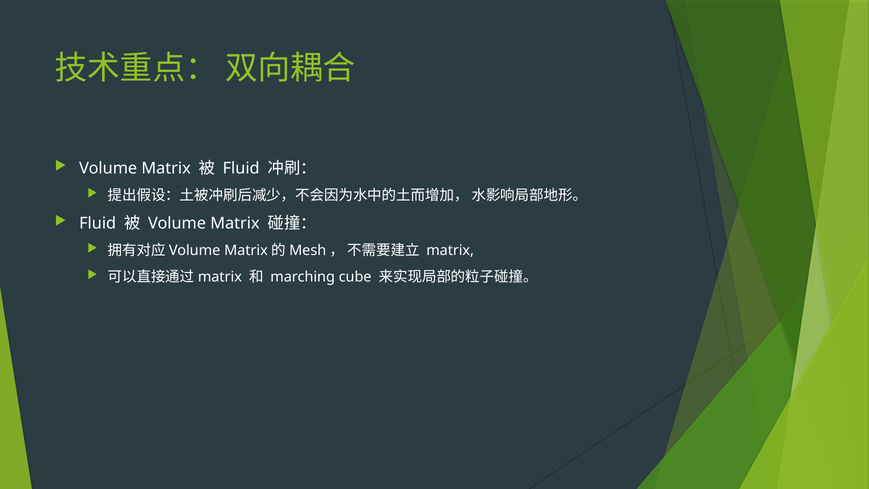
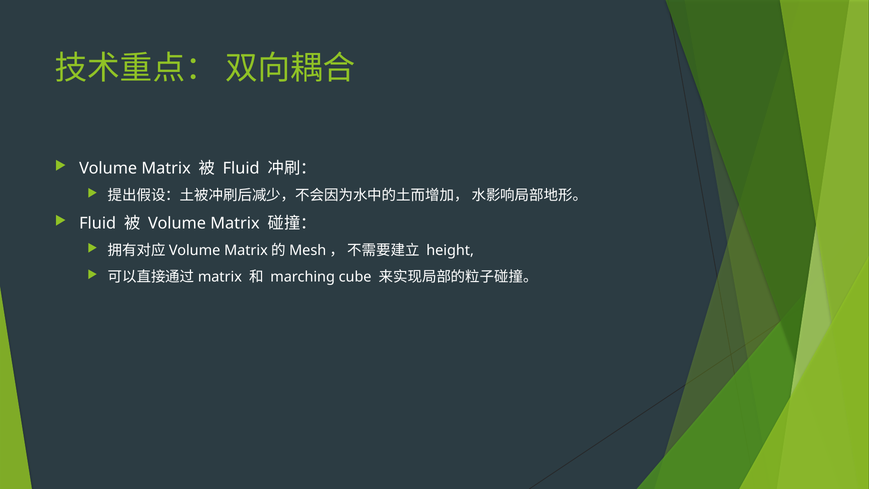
matrix: matrix -> height (450, 251)
